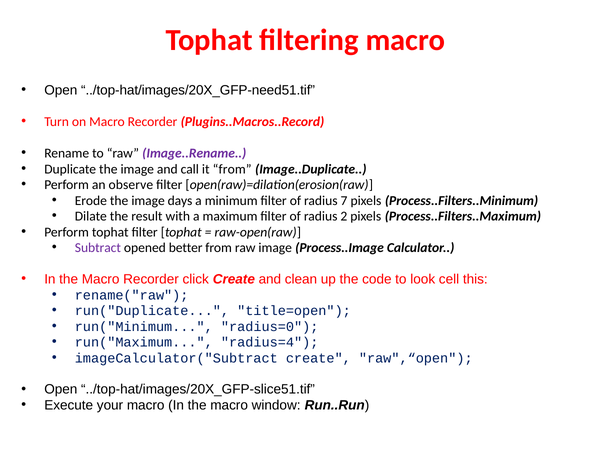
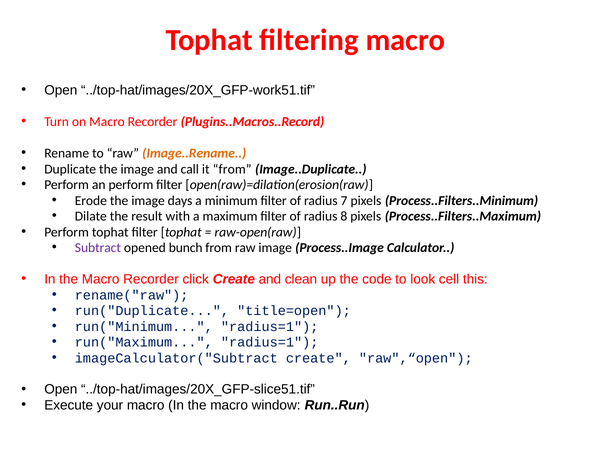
../top-hat/images/20X_GFP-need51.tif: ../top-hat/images/20X_GFP-need51.tif -> ../top-hat/images/20X_GFP-work51.tif (198, 90)
Image..Rename colour: purple -> orange (194, 153)
an observe: observe -> perform (131, 185)
2: 2 -> 8 (344, 216)
better: better -> bunch (186, 248)
run("Minimum radius=0: radius=0 -> radius=1 (270, 327)
run("Maximum radius=4: radius=4 -> radius=1 (270, 342)
